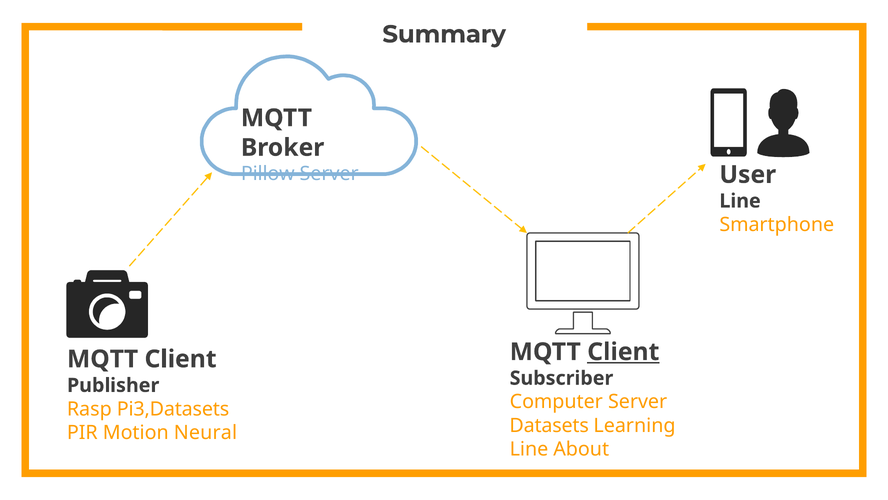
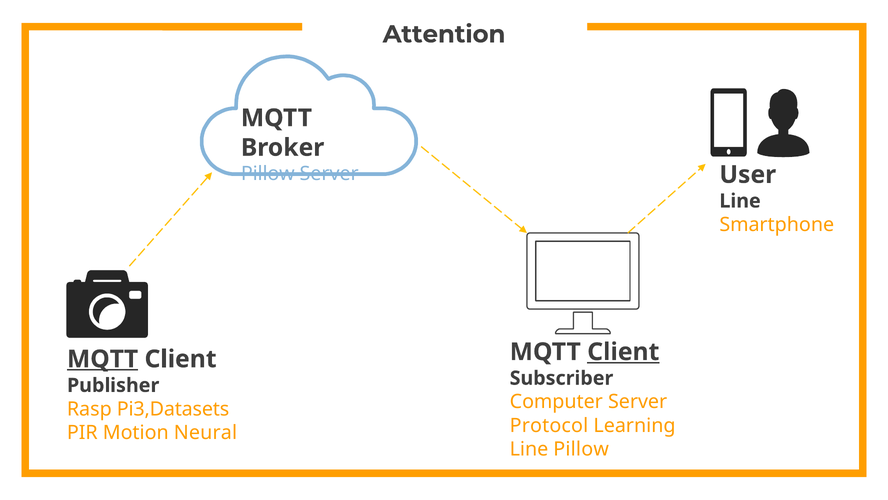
Summary: Summary -> Attention (444, 34)
MQTT underline: none -> present (103, 359)
Datasets: Datasets -> Protocol (549, 425)
Line About: About -> Pillow (581, 449)
